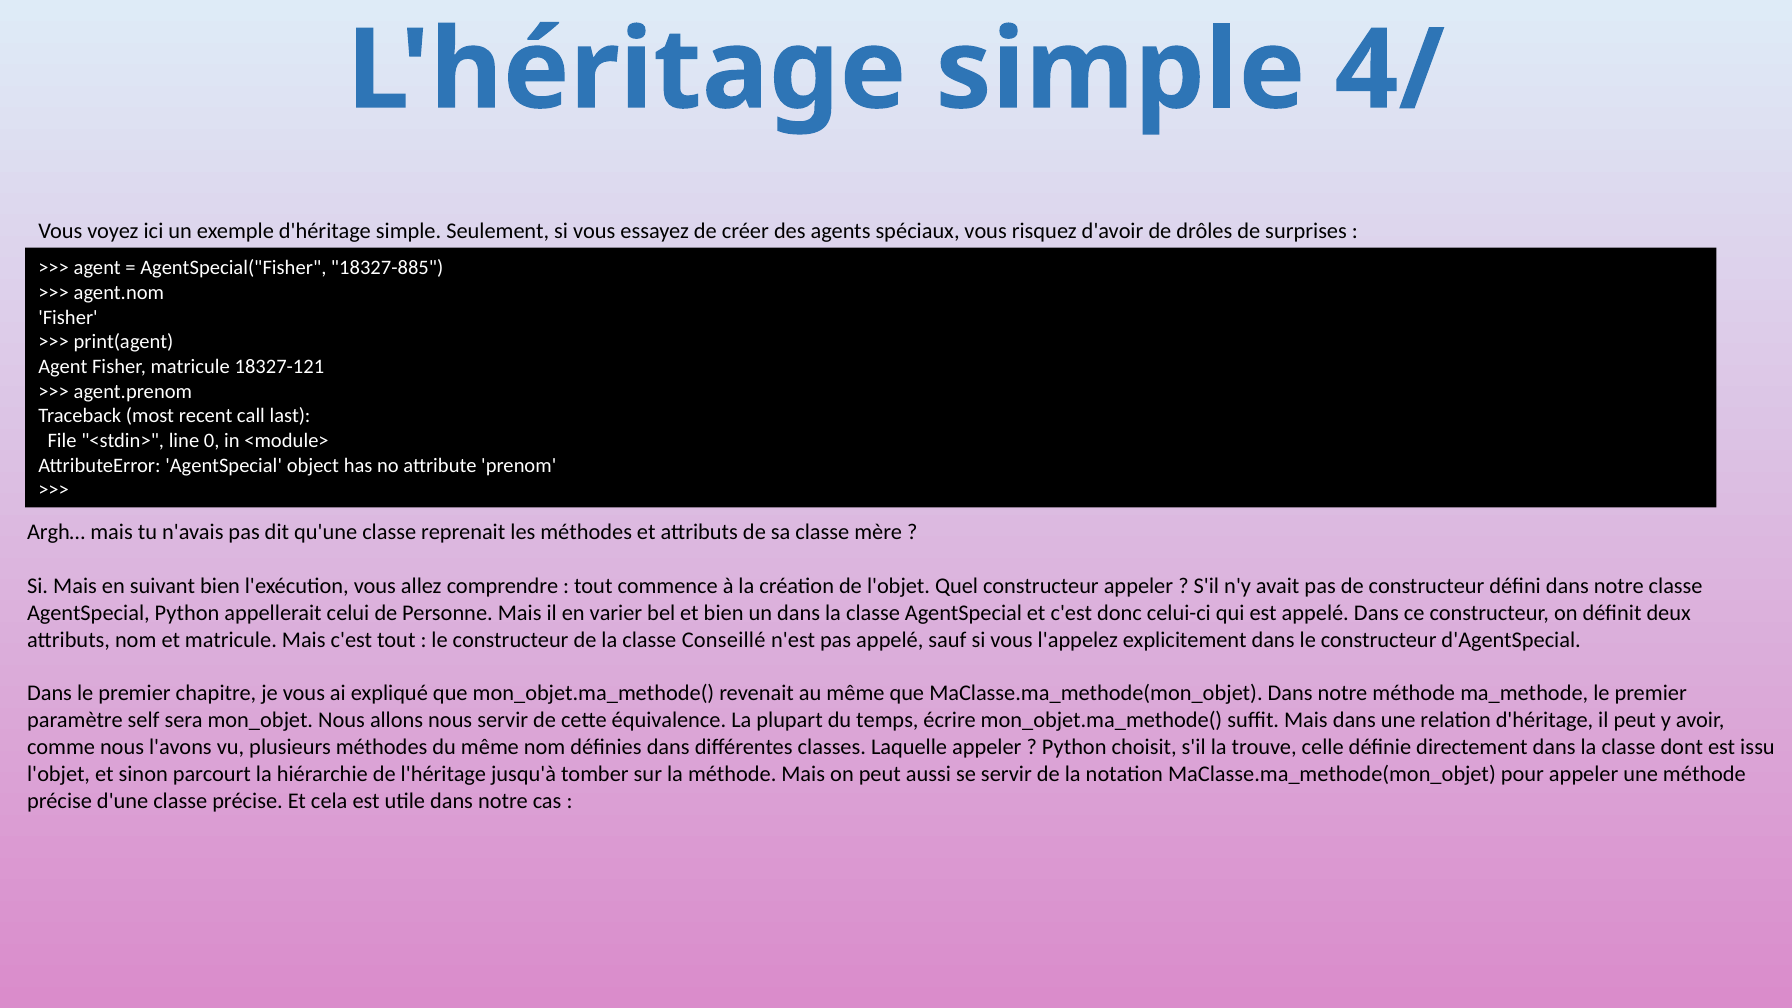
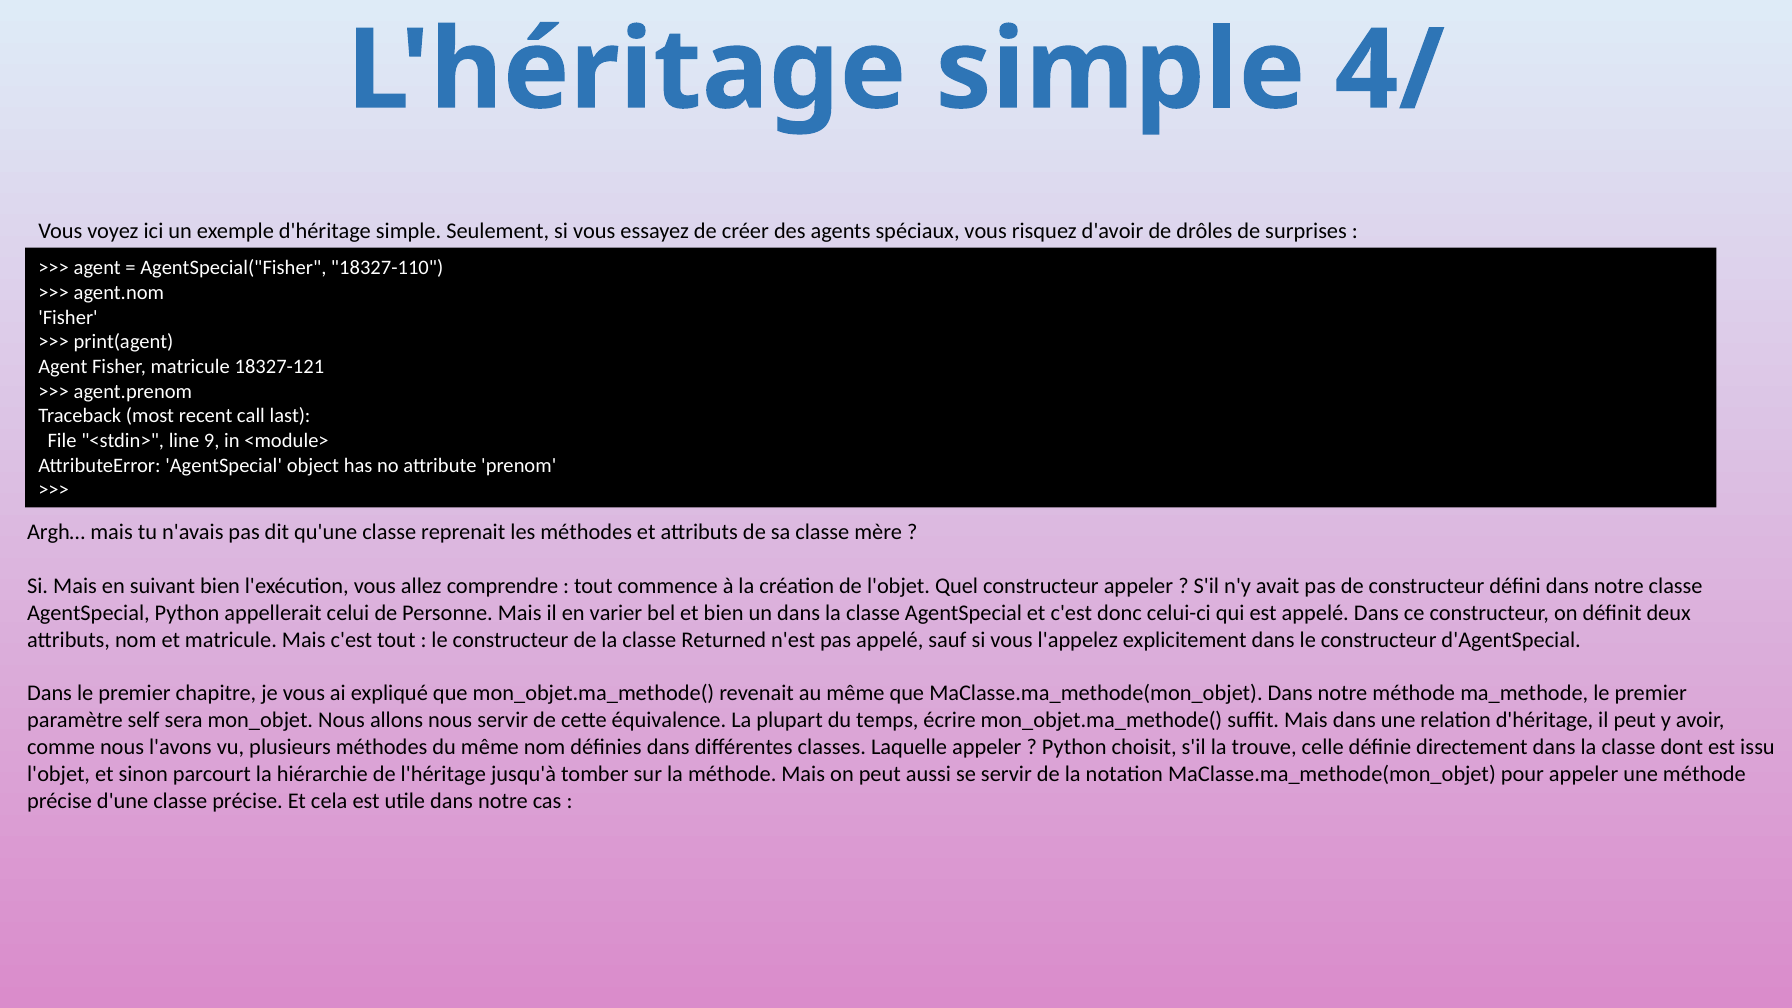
18327-885: 18327-885 -> 18327-110 (387, 268)
0: 0 -> 9 (212, 441)
Conseillé: Conseillé -> Returned (724, 640)
